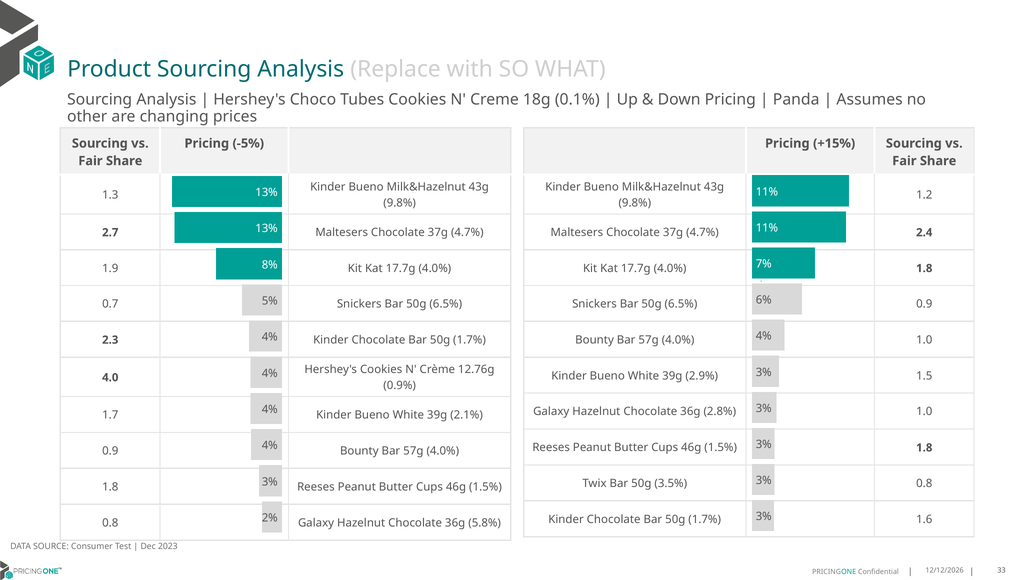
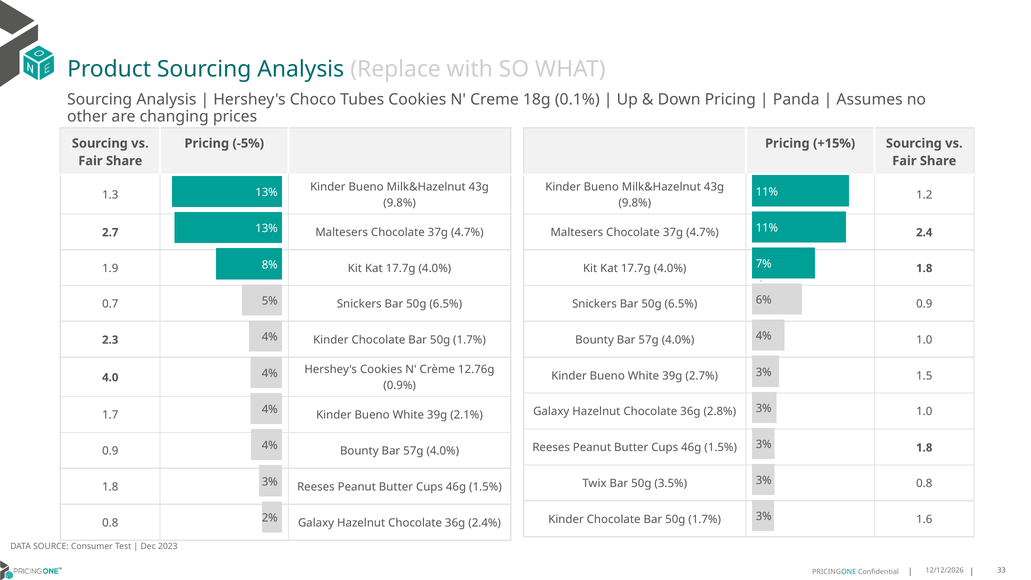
2.9%: 2.9% -> 2.7% (702, 376)
5.8%: 5.8% -> 2.4% (485, 523)
